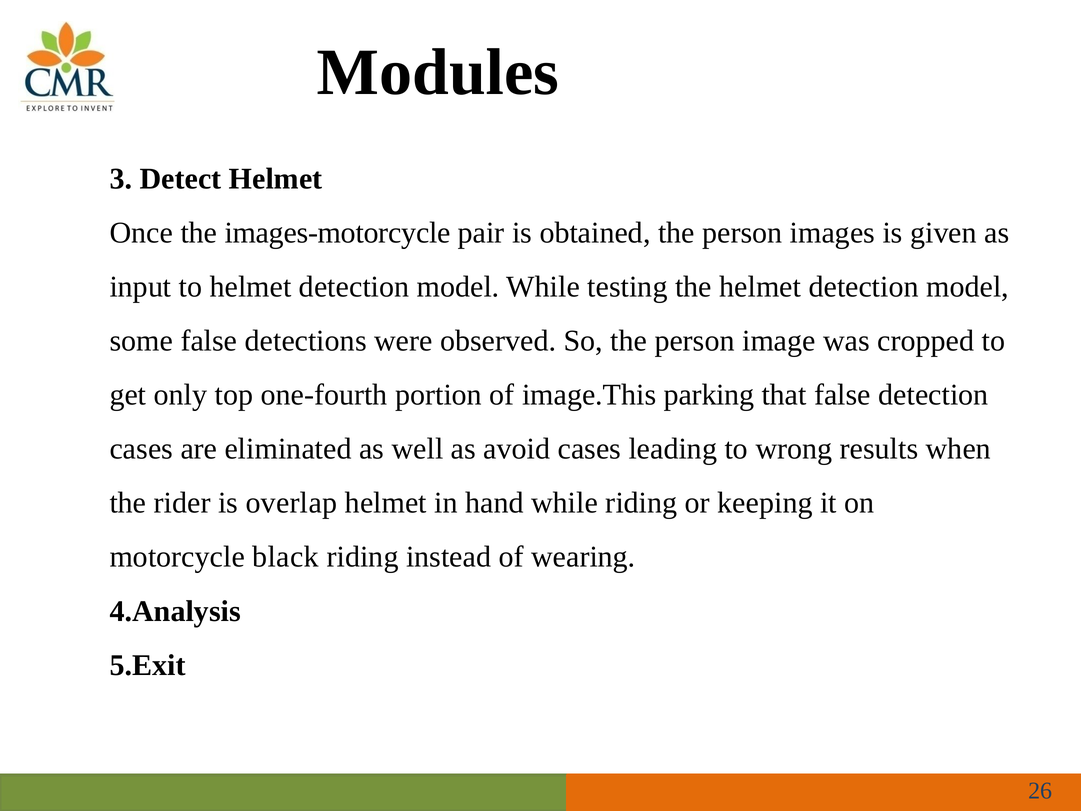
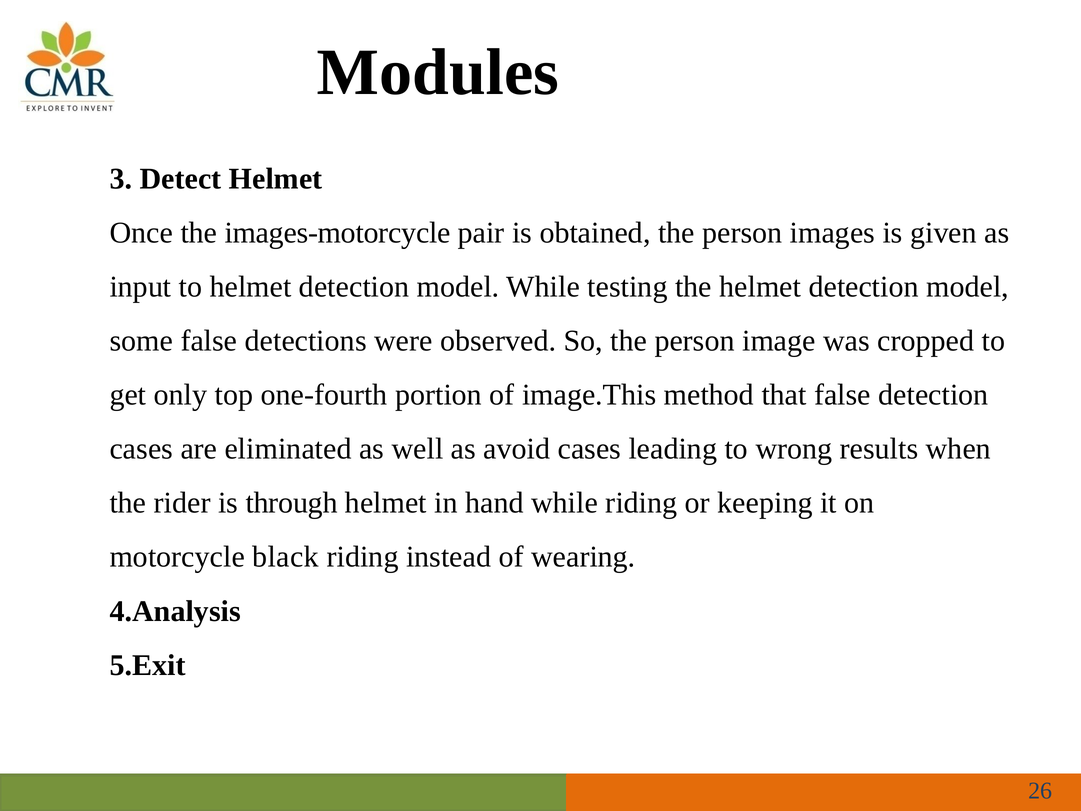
parking: parking -> method (709, 395)
overlap: overlap -> through (292, 503)
